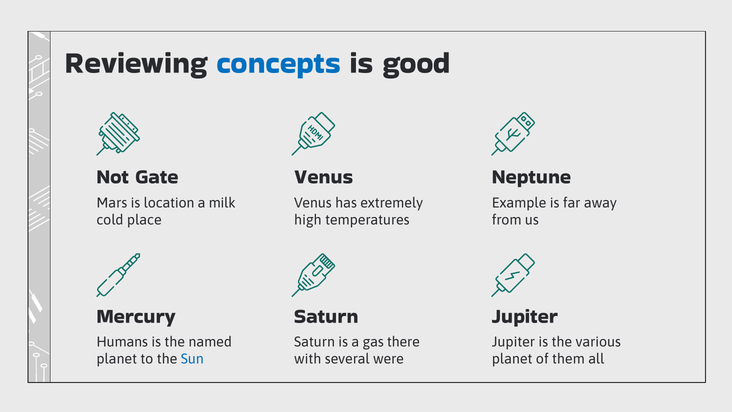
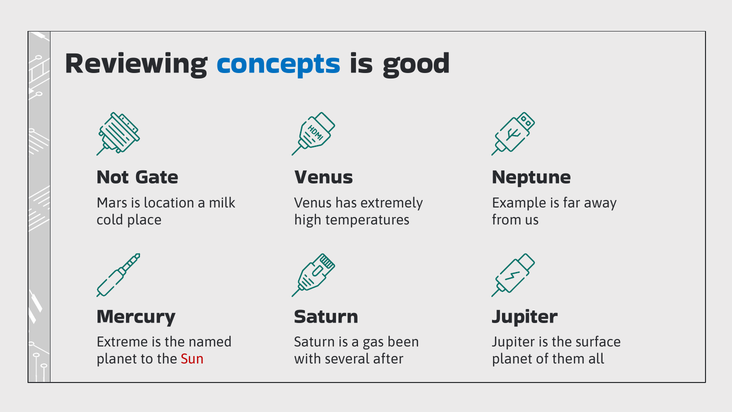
Humans: Humans -> Extreme (122, 342)
there: there -> been (403, 342)
various: various -> surface (598, 342)
Sun colour: blue -> red (192, 359)
were: were -> after (388, 359)
